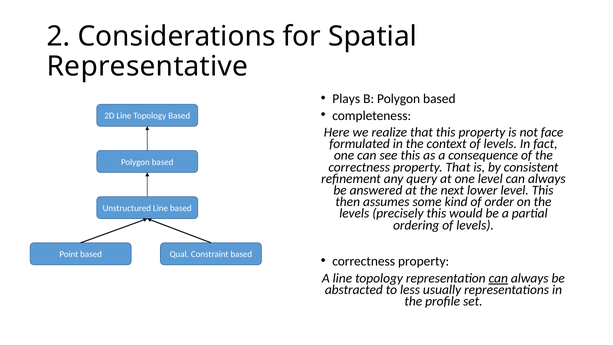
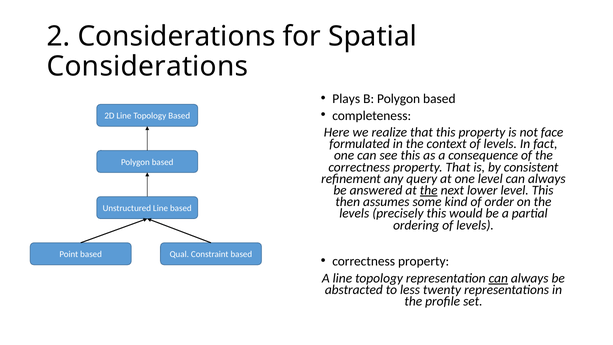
Representative: Representative -> Considerations (147, 67)
the underline: none -> present (429, 190)
usually: usually -> twenty (442, 290)
